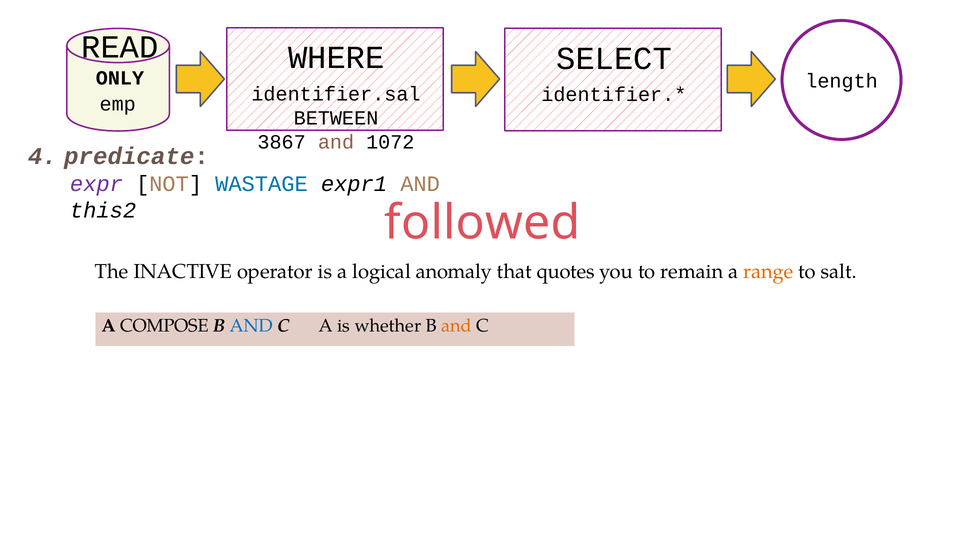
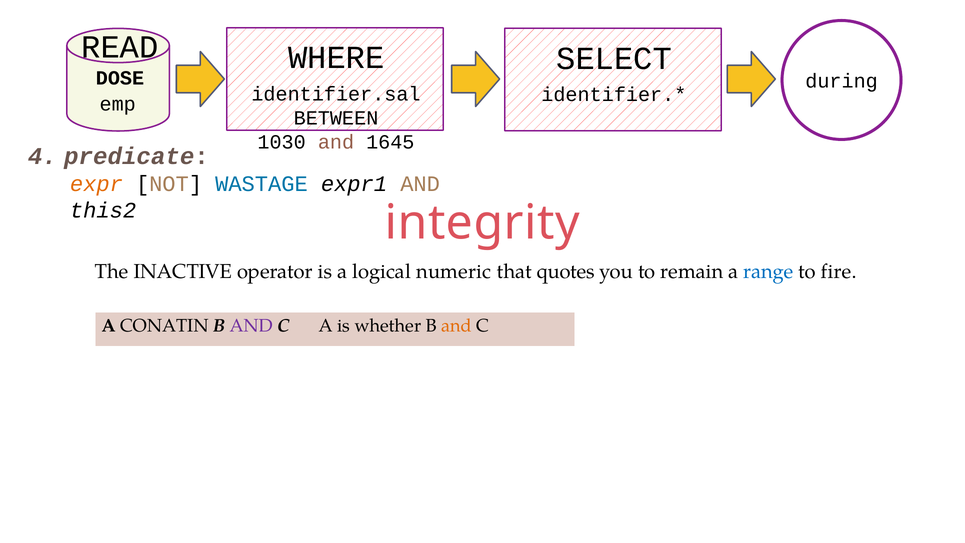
ONLY: ONLY -> DOSE (120, 78)
length: length -> during (842, 81)
3867: 3867 -> 1030 (282, 142)
1072: 1072 -> 1645 (390, 142)
expr colour: purple -> orange (96, 184)
followed: followed -> integrity (482, 223)
anomaly: anomaly -> numeric (454, 271)
range colour: orange -> blue (768, 271)
salt: salt -> fire (839, 271)
COMPOSE: COMPOSE -> CONATIN (164, 325)
AND colour: blue -> purple (251, 325)
